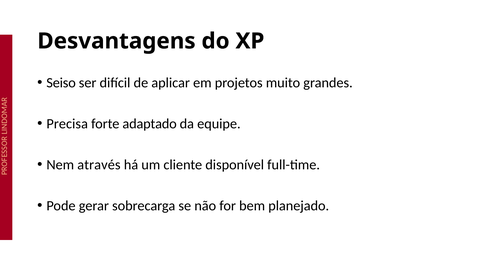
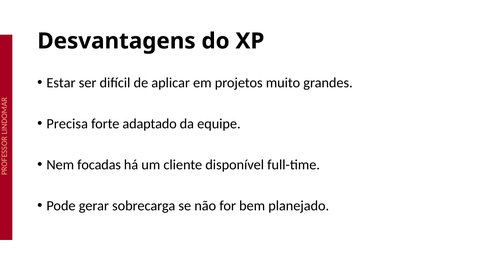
Seiso: Seiso -> Estar (61, 83)
através: através -> focadas (99, 165)
